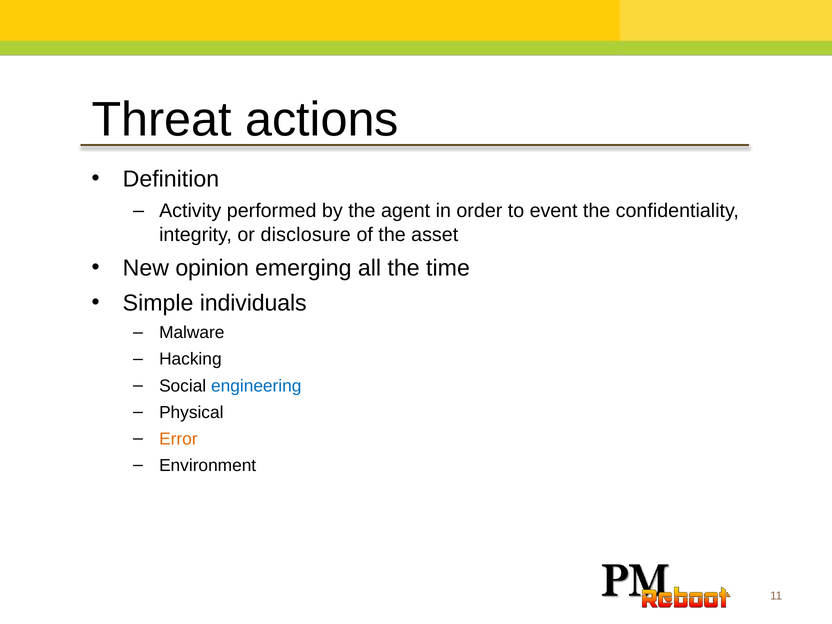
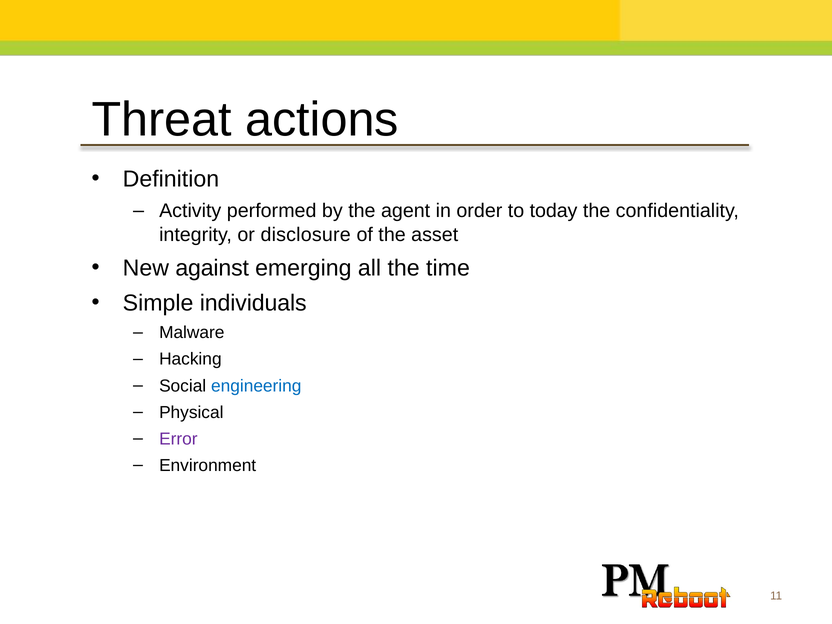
event: event -> today (554, 211)
opinion: opinion -> against (212, 268)
Error colour: orange -> purple (178, 439)
